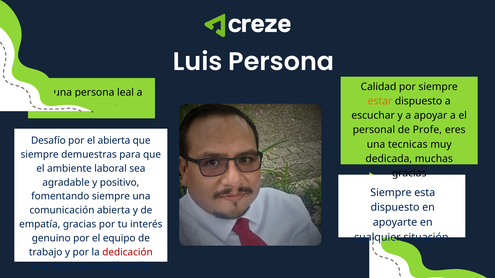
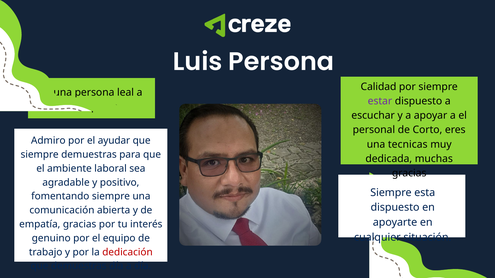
estar colour: orange -> purple (380, 101)
Profe: Profe -> Corto (427, 130)
Desafío: Desafío -> Admiro (48, 141)
el abierta: abierta -> ayudar (114, 141)
